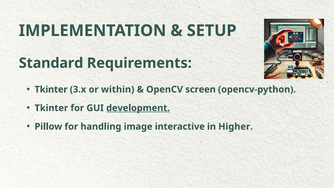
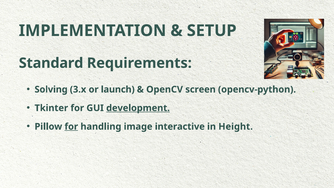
Tkinter: Tkinter -> Solving (51, 89)
within: within -> launch (118, 89)
for underline: none -> present (71, 127)
Higher: Higher -> Height (236, 127)
